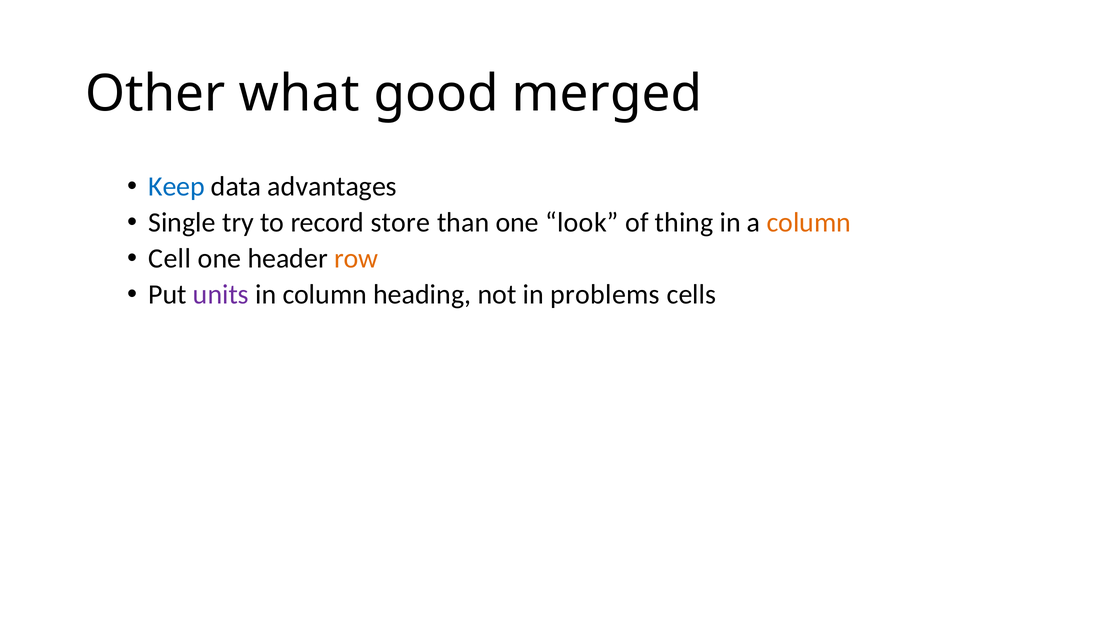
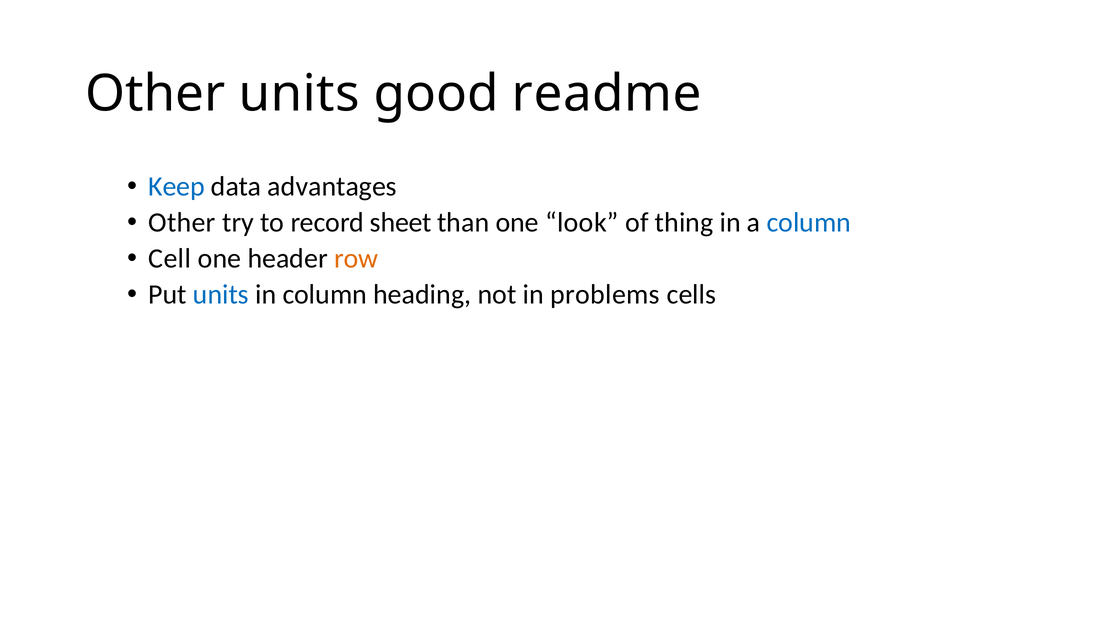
Other what: what -> units (299, 94)
merged: merged -> readme (607, 94)
Single: Single -> Other (182, 223)
store: store -> sheet (401, 223)
column colour: orange -> blue (809, 223)
units colour: purple -> blue (221, 294)
